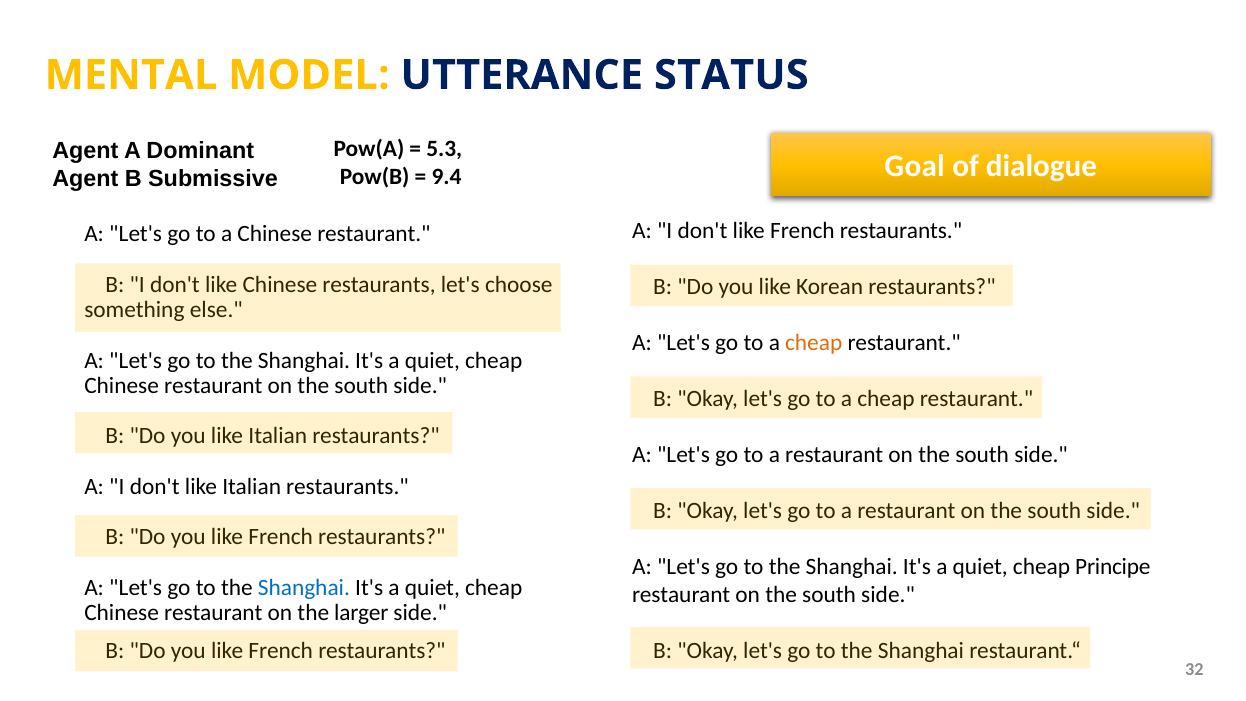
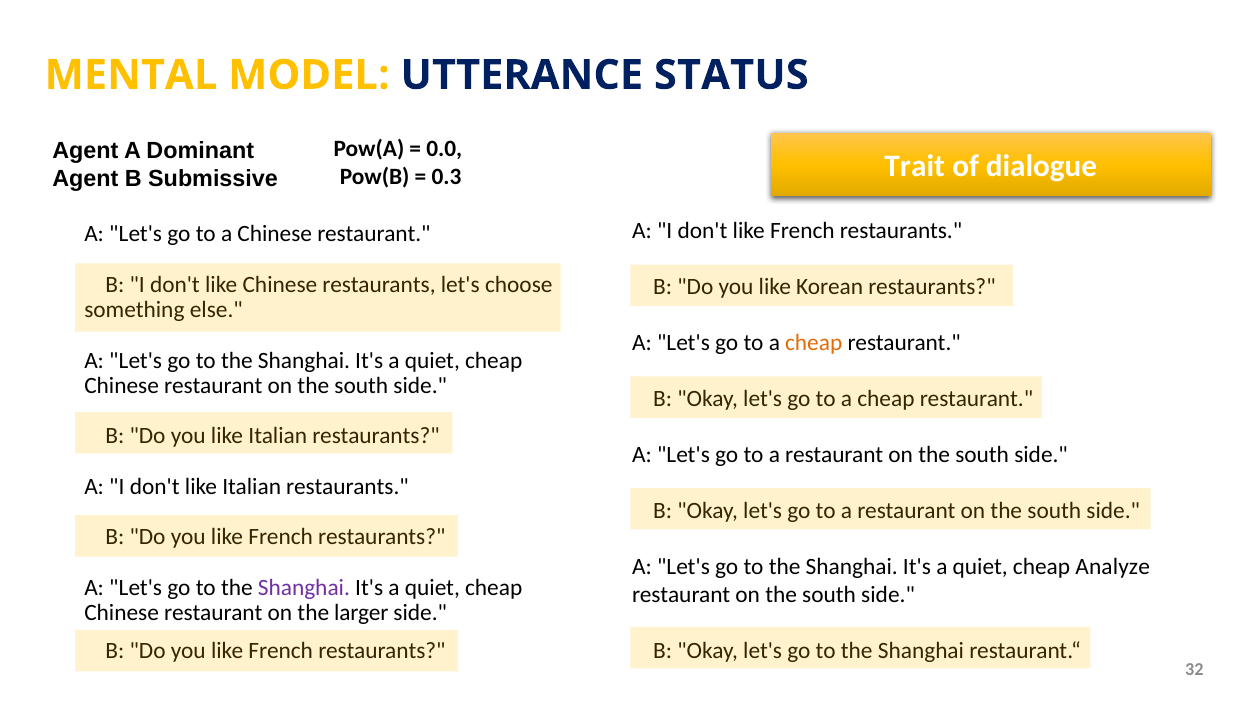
5.3: 5.3 -> 0.0 (444, 148)
Goal: Goal -> Trait (915, 167)
9.4: 9.4 -> 0.3 (447, 176)
Principe: Principe -> Analyze (1113, 567)
Shanghai colour: blue -> purple (304, 587)
